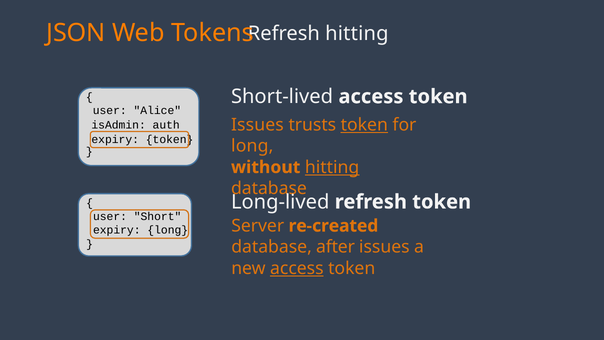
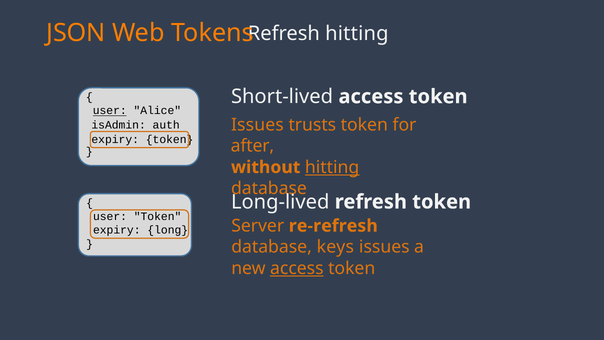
user underline: none -> present (110, 111)
token underline: present -> none (364, 125)
long: long -> after (252, 146)
user Short: Short -> Token (158, 216)
re-created: re-created -> re-refresh (333, 226)
after: after -> keys (335, 247)
